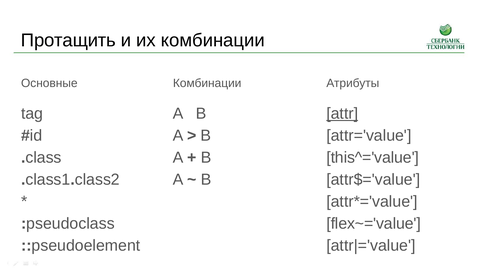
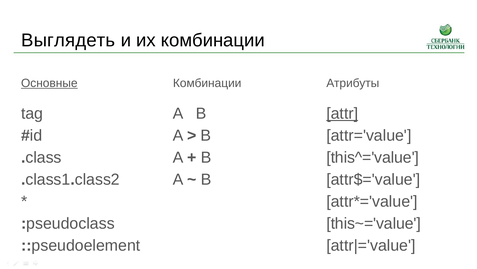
Протащить: Протащить -> Выглядеть (68, 40)
Основные underline: none -> present (49, 83)
flex~='value: flex~='value -> this~='value (374, 223)
